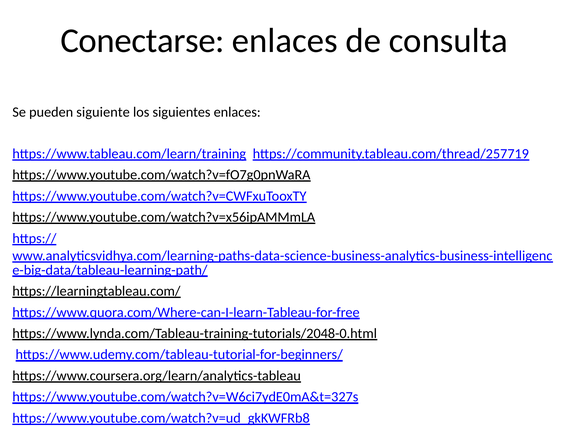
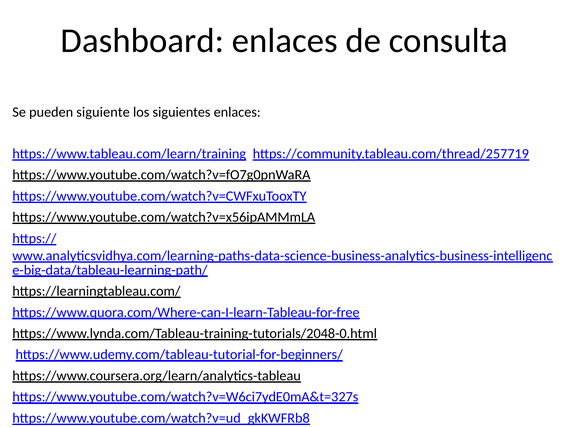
Conectarse: Conectarse -> Dashboard (142, 41)
